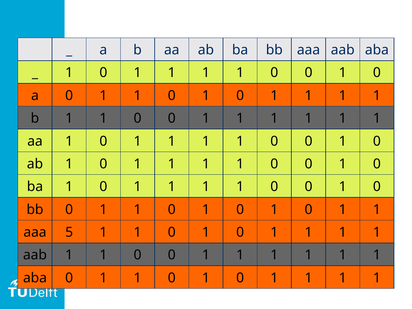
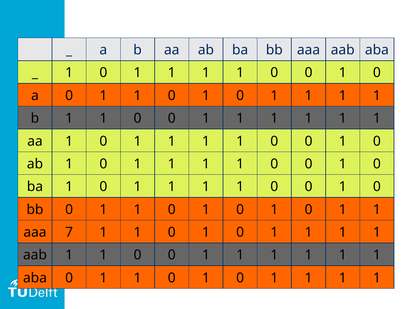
5: 5 -> 7 (69, 232)
